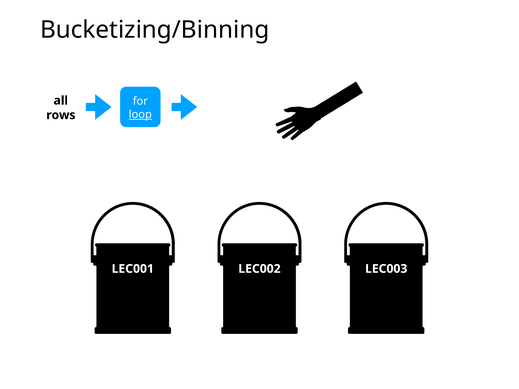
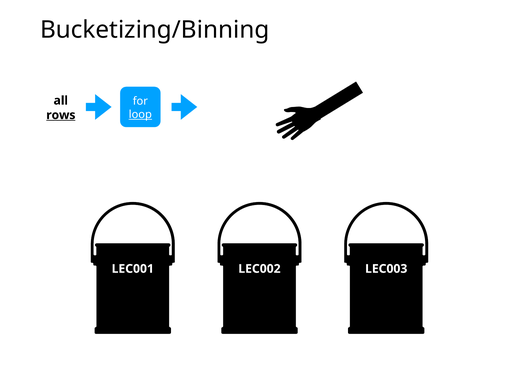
rows underline: none -> present (61, 115)
